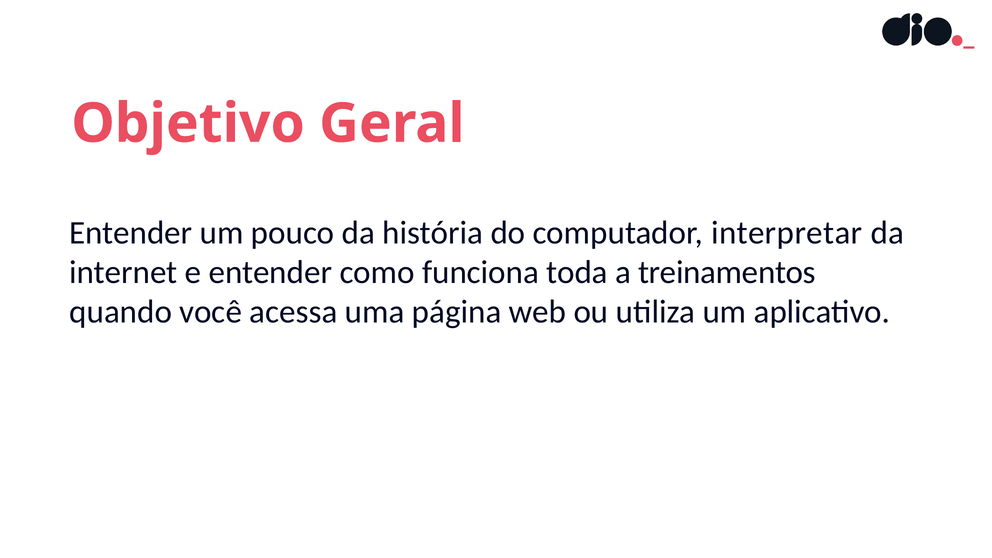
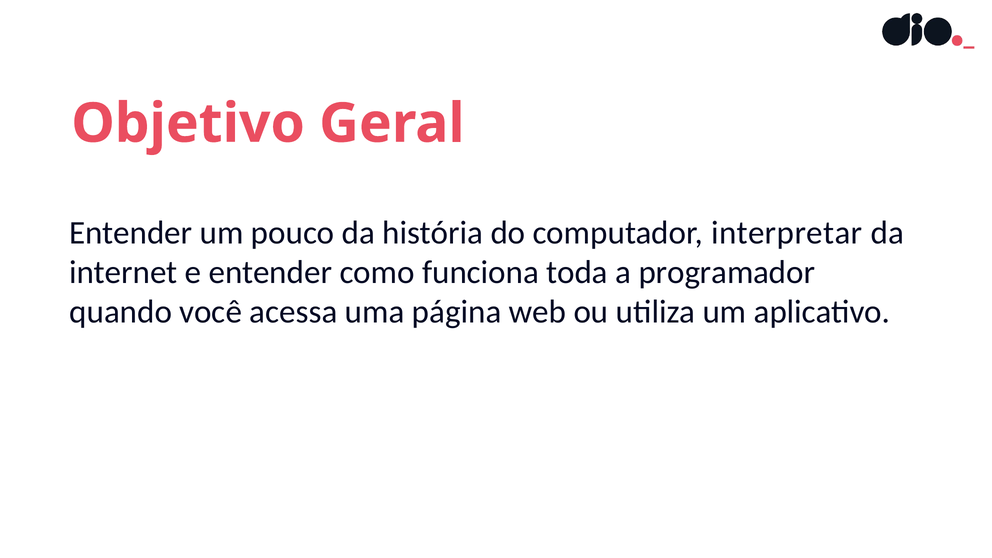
treinamentos: treinamentos -> programador (727, 272)
